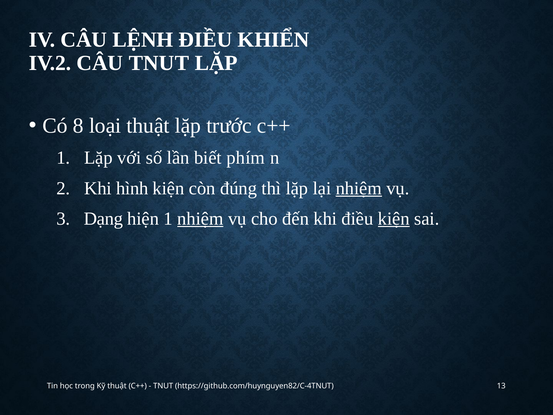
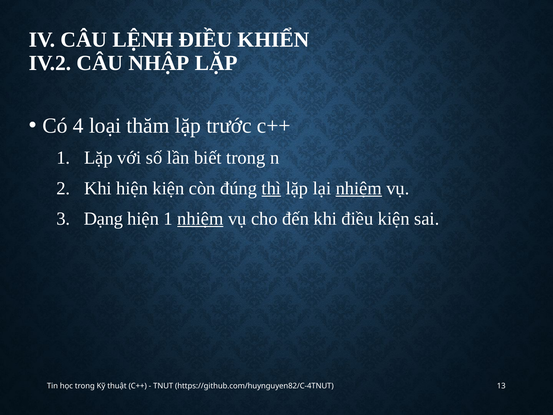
CÂU TNUT: TNUT -> NHẬP (159, 63)
8: 8 -> 4 (78, 126)
loại thuật: thuật -> thăm (148, 126)
biết phím: phím -> trong (246, 158)
Khi hình: hình -> hiện (132, 188)
thì underline: none -> present (271, 188)
kiện underline: present -> none (394, 219)
